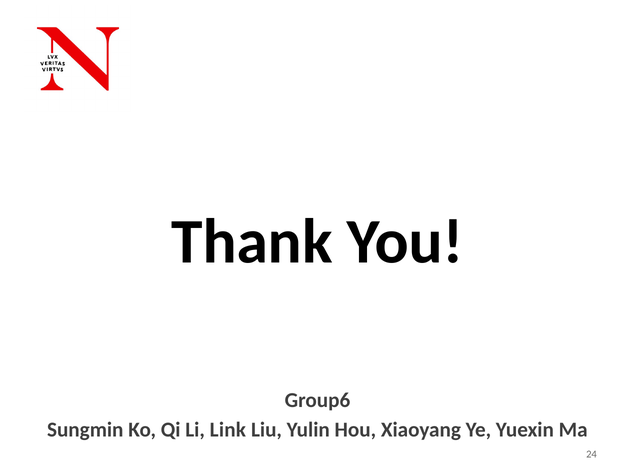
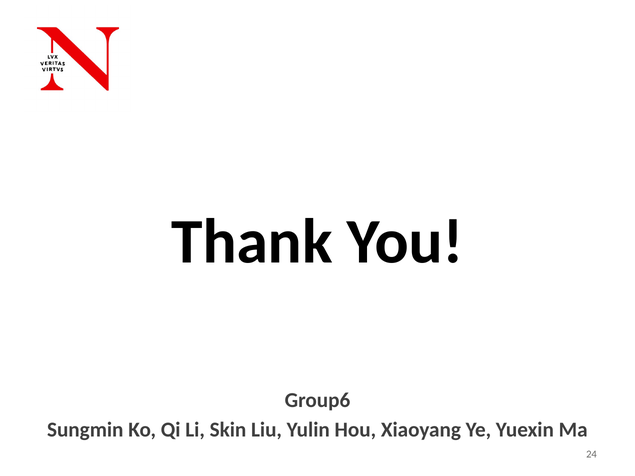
Link: Link -> Skin (228, 430)
